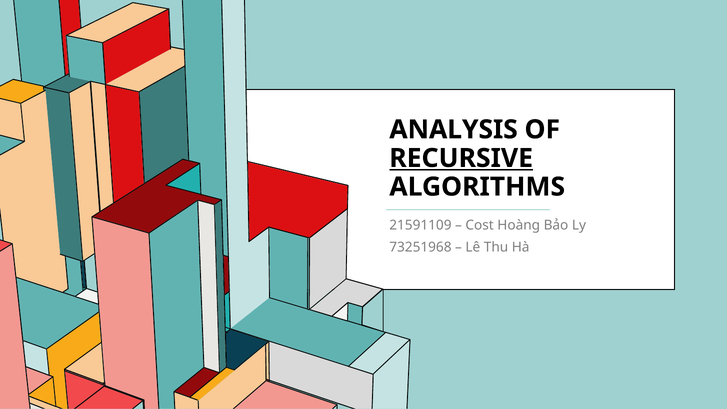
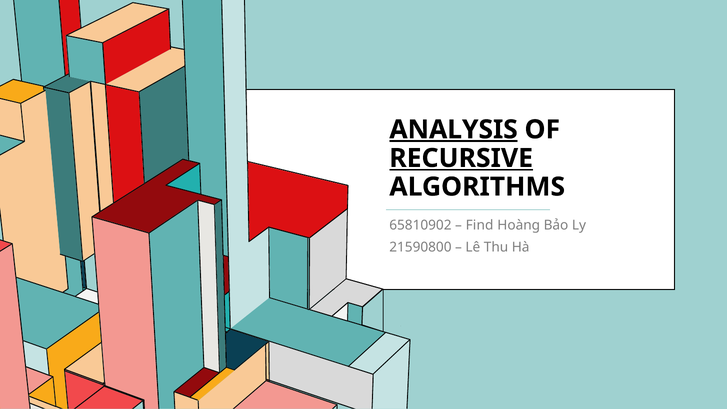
ANALYSIS underline: none -> present (454, 130)
21591109: 21591109 -> 65810902 (420, 225)
Cost: Cost -> Find (480, 225)
73251968: 73251968 -> 21590800 (420, 247)
